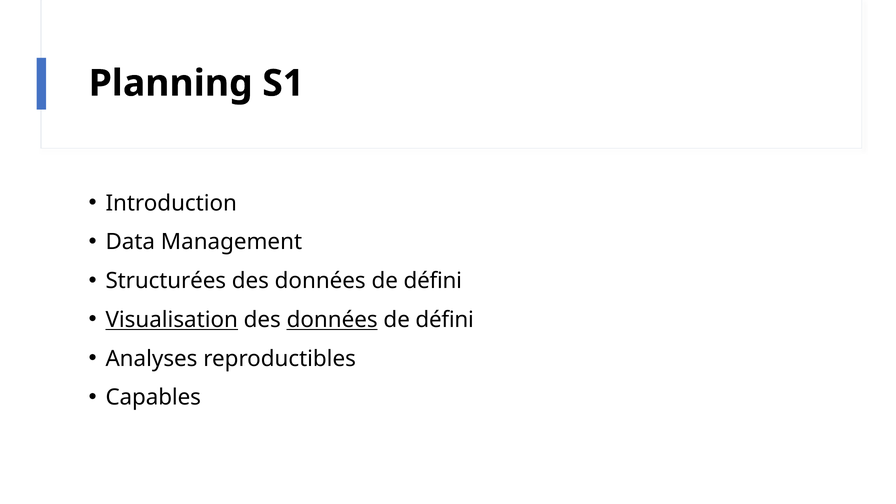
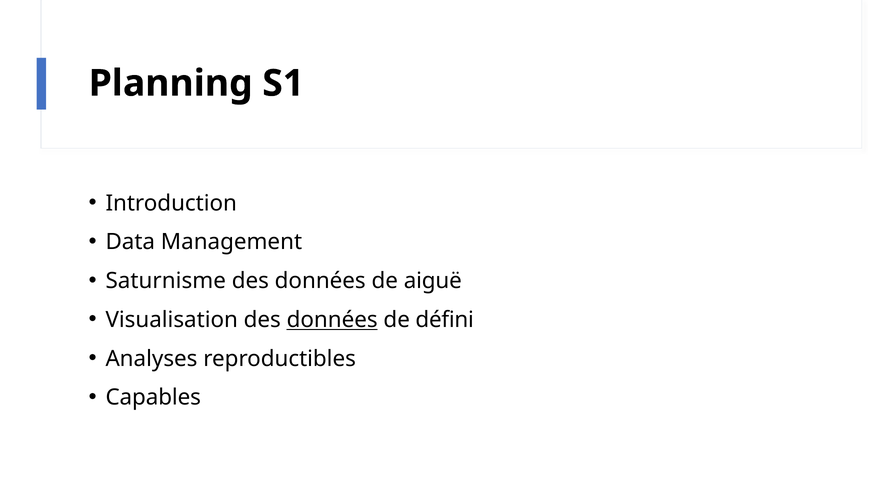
Structurées: Structurées -> Saturnisme (166, 281)
défini: défini -> aiguë (433, 281)
Visualisation underline: present -> none (172, 320)
